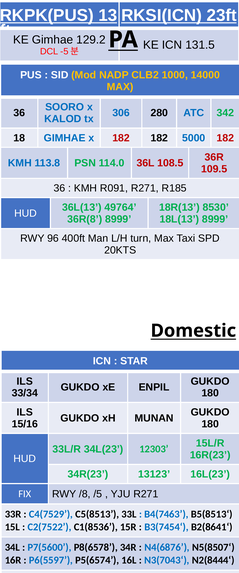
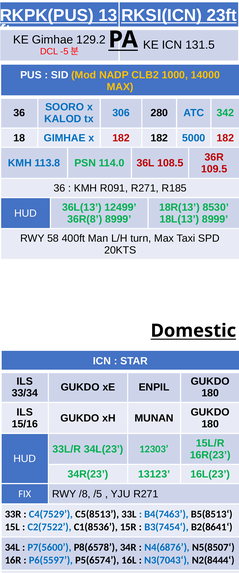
49764: 49764 -> 12499 (120, 207)
96: 96 -> 58 (53, 238)
